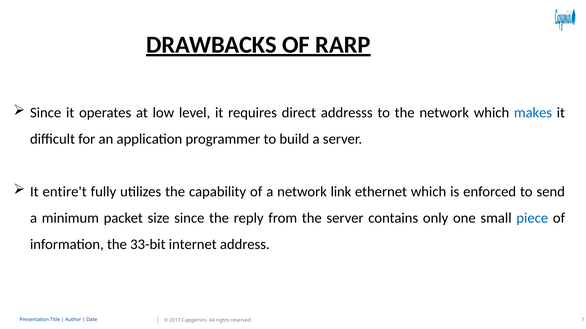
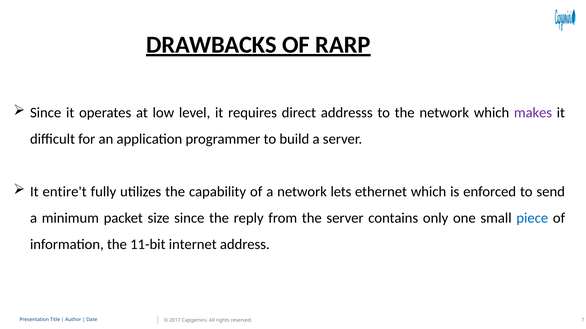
makes colour: blue -> purple (533, 113)
link: link -> lets (341, 192)
33-bit: 33-bit -> 11-bit (148, 245)
